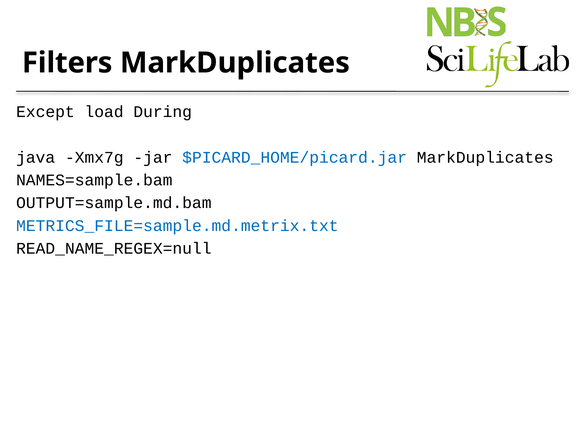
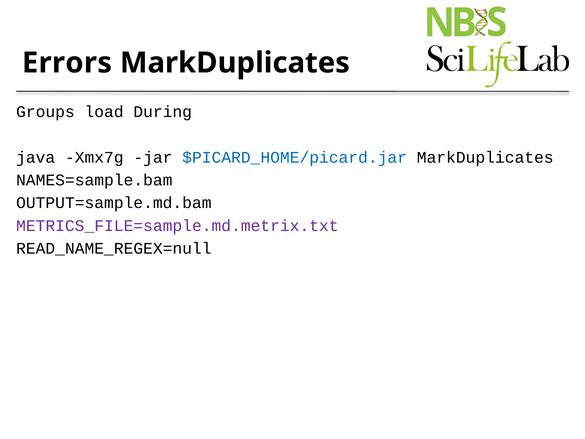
Filters: Filters -> Errors (67, 63)
Except: Except -> Groups (45, 112)
METRICS_FILE=sample.md.metrix.txt colour: blue -> purple (177, 226)
